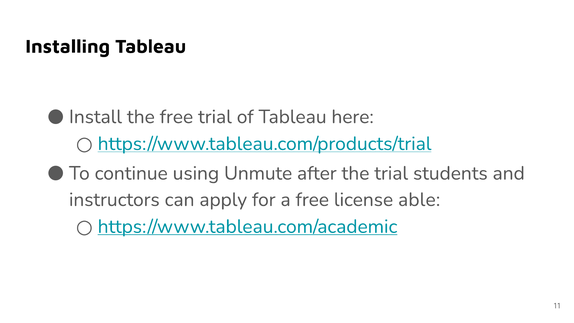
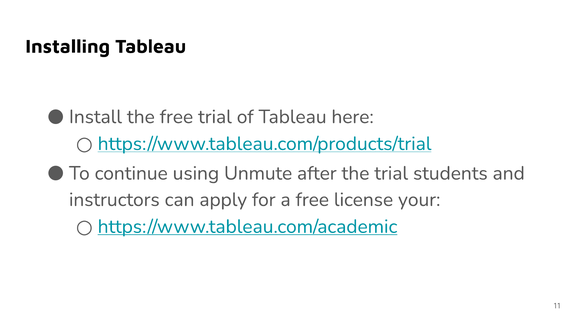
able: able -> your (419, 200)
